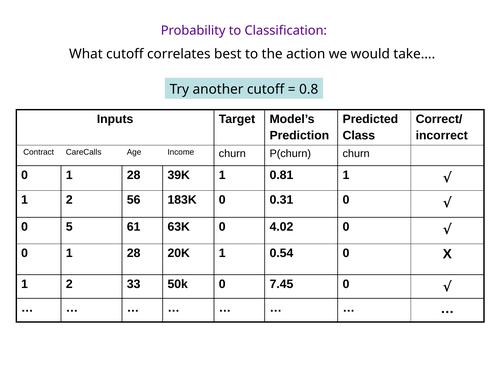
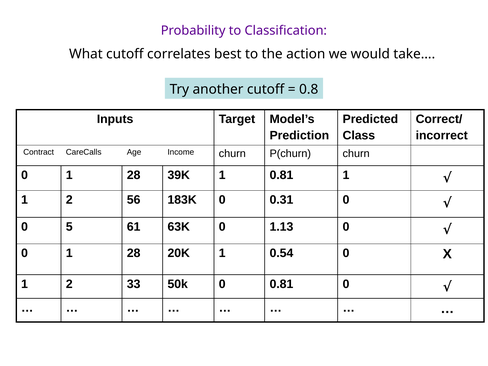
4.02: 4.02 -> 1.13 (281, 227)
0 7.45: 7.45 -> 0.81 (281, 284)
